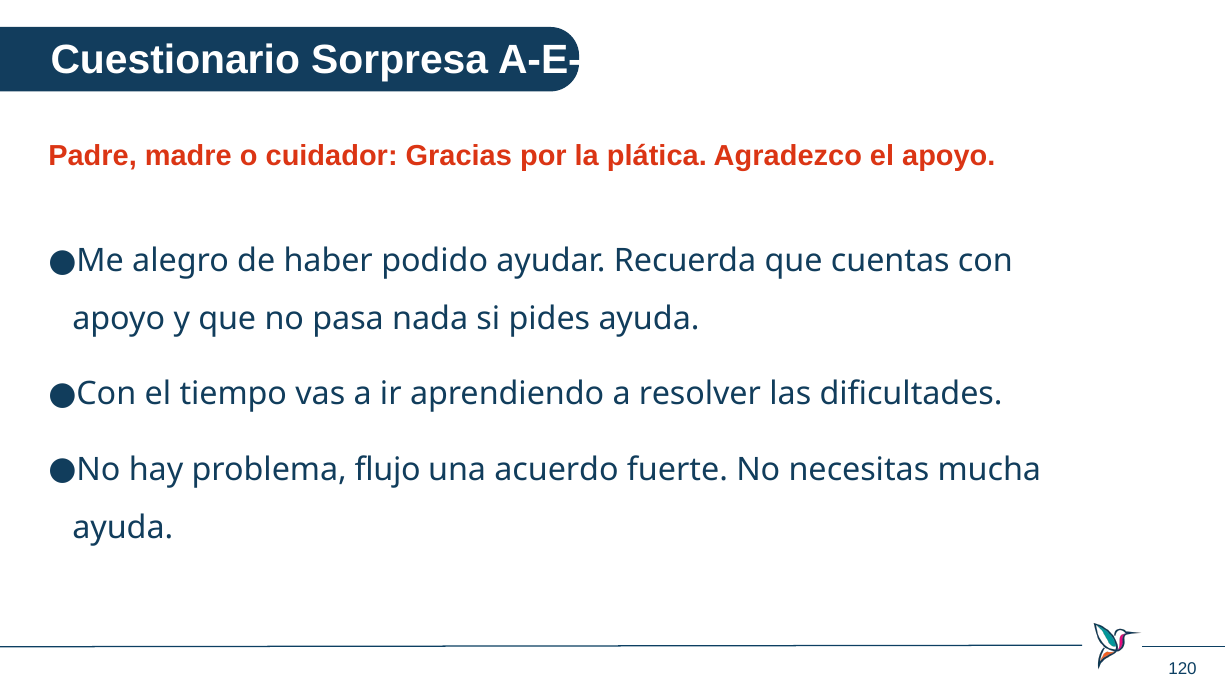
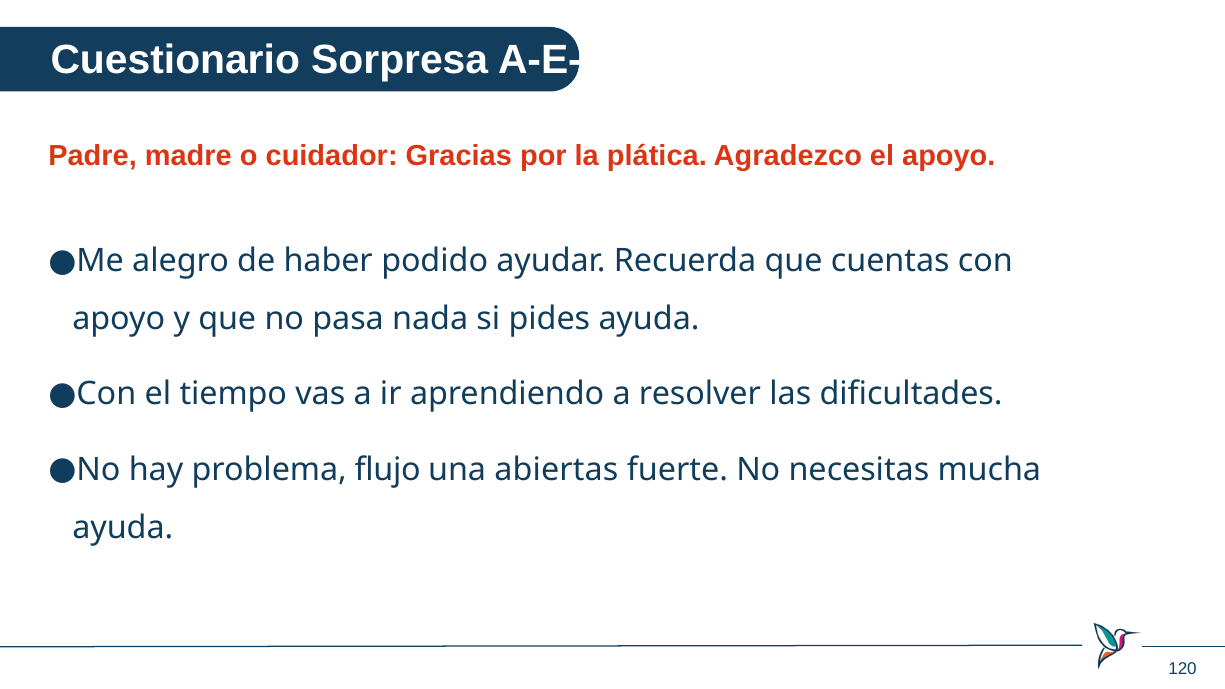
acuerdo: acuerdo -> abiertas (556, 470)
